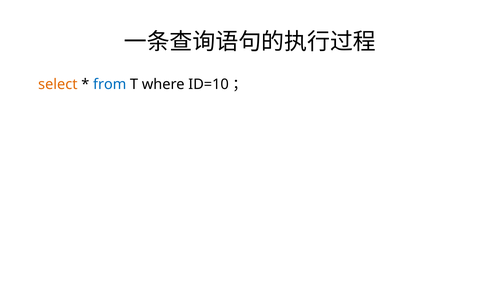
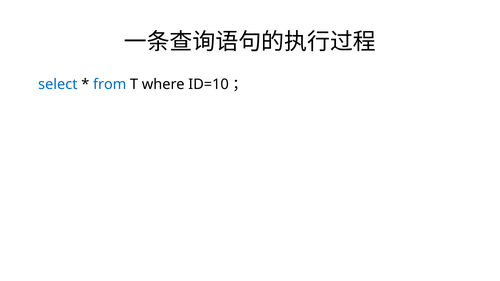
select colour: orange -> blue (58, 85)
